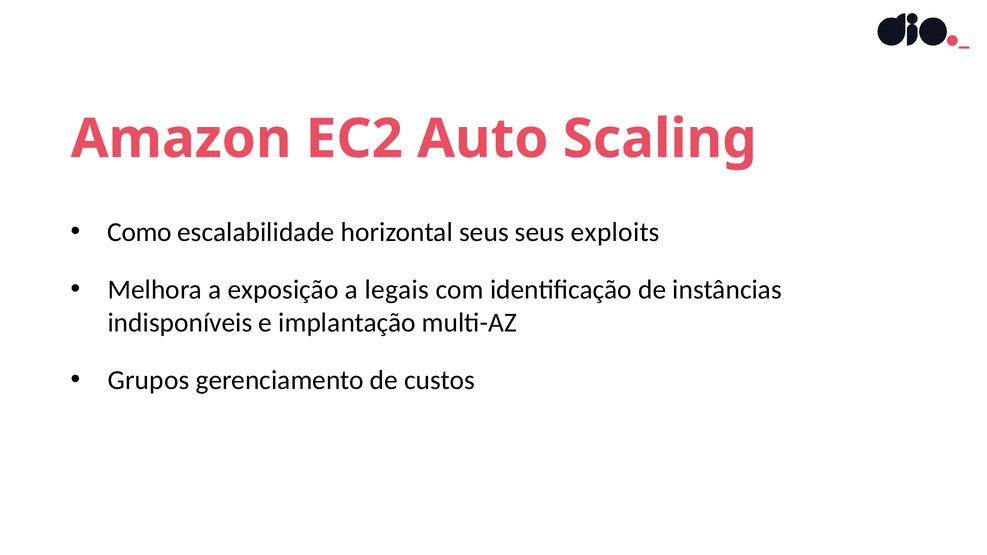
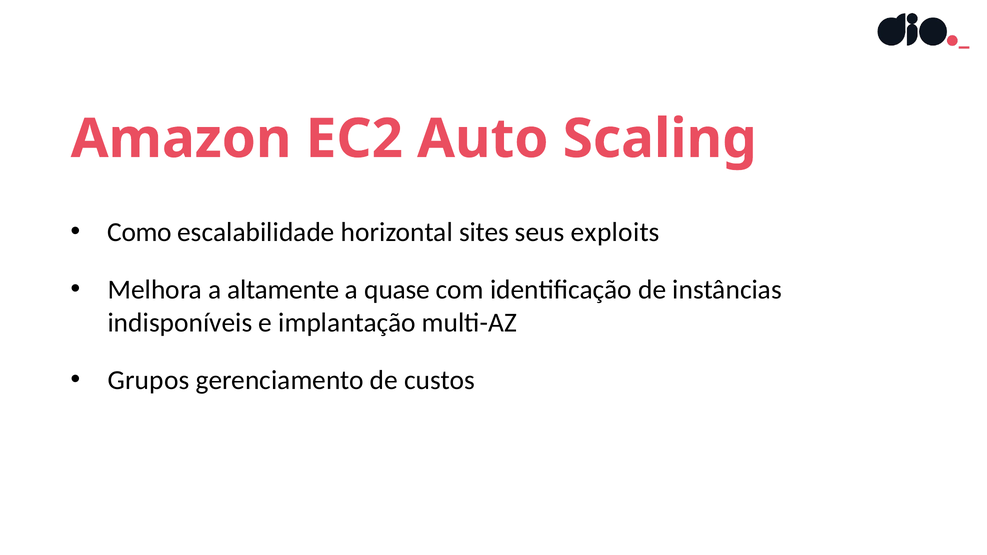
horizontal seus: seus -> sites (484, 232)
exposição: exposição -> altamente (283, 290)
legais: legais -> quase (397, 290)
